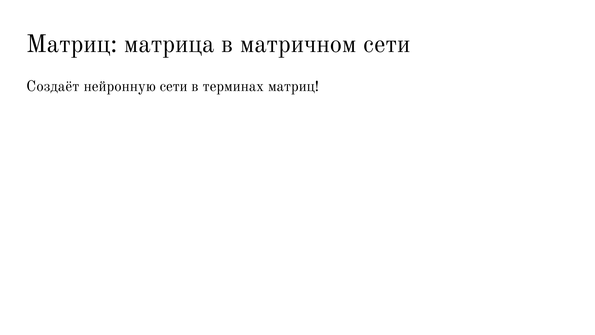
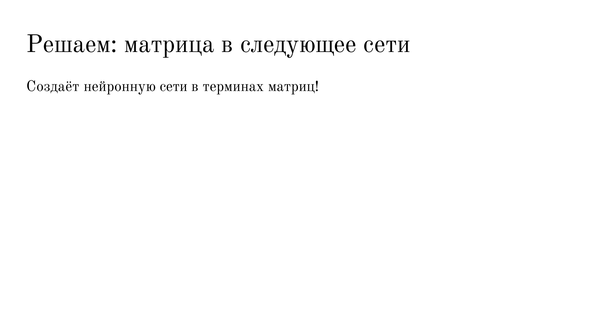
Матриц: Матриц -> Решаем (72, 44)
матричном: матричном -> следующее (298, 44)
